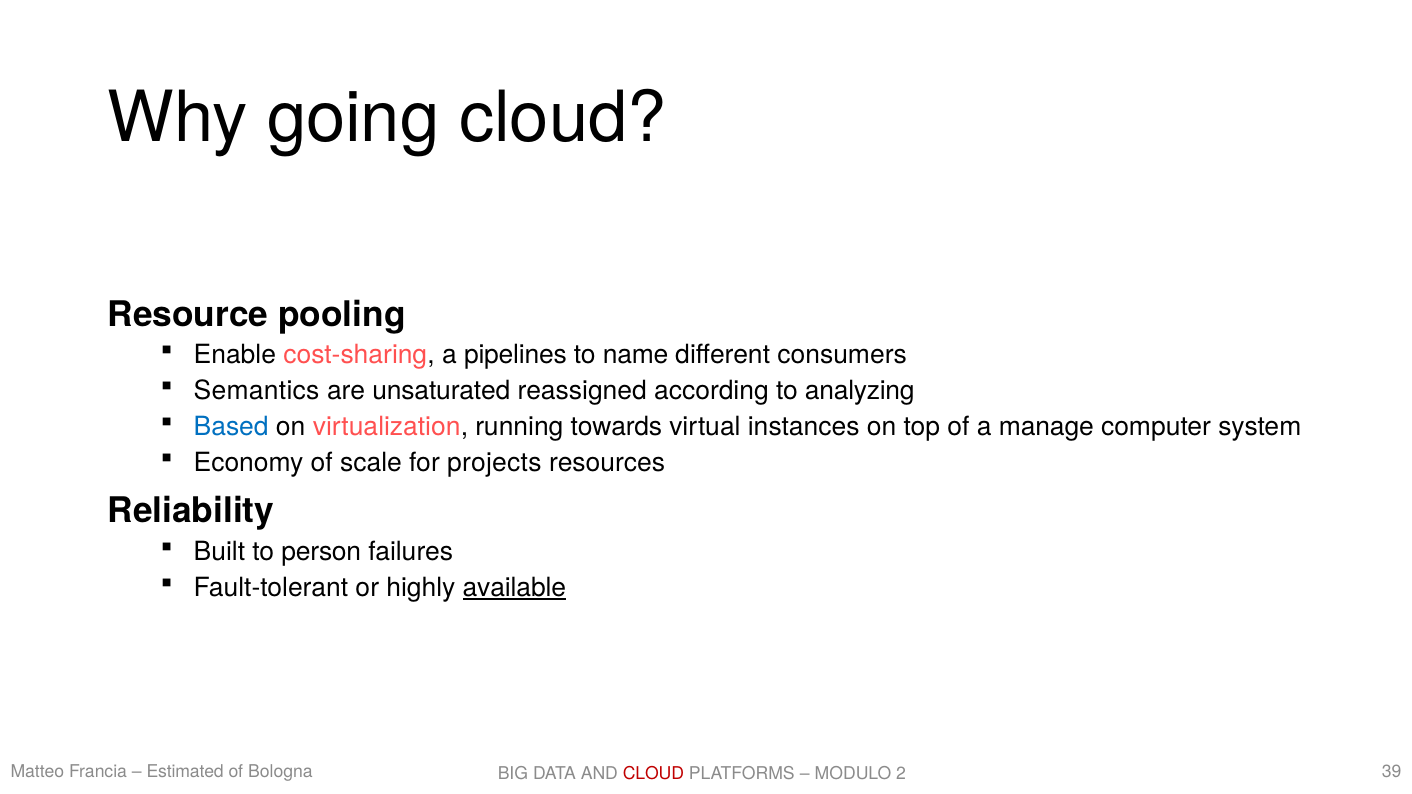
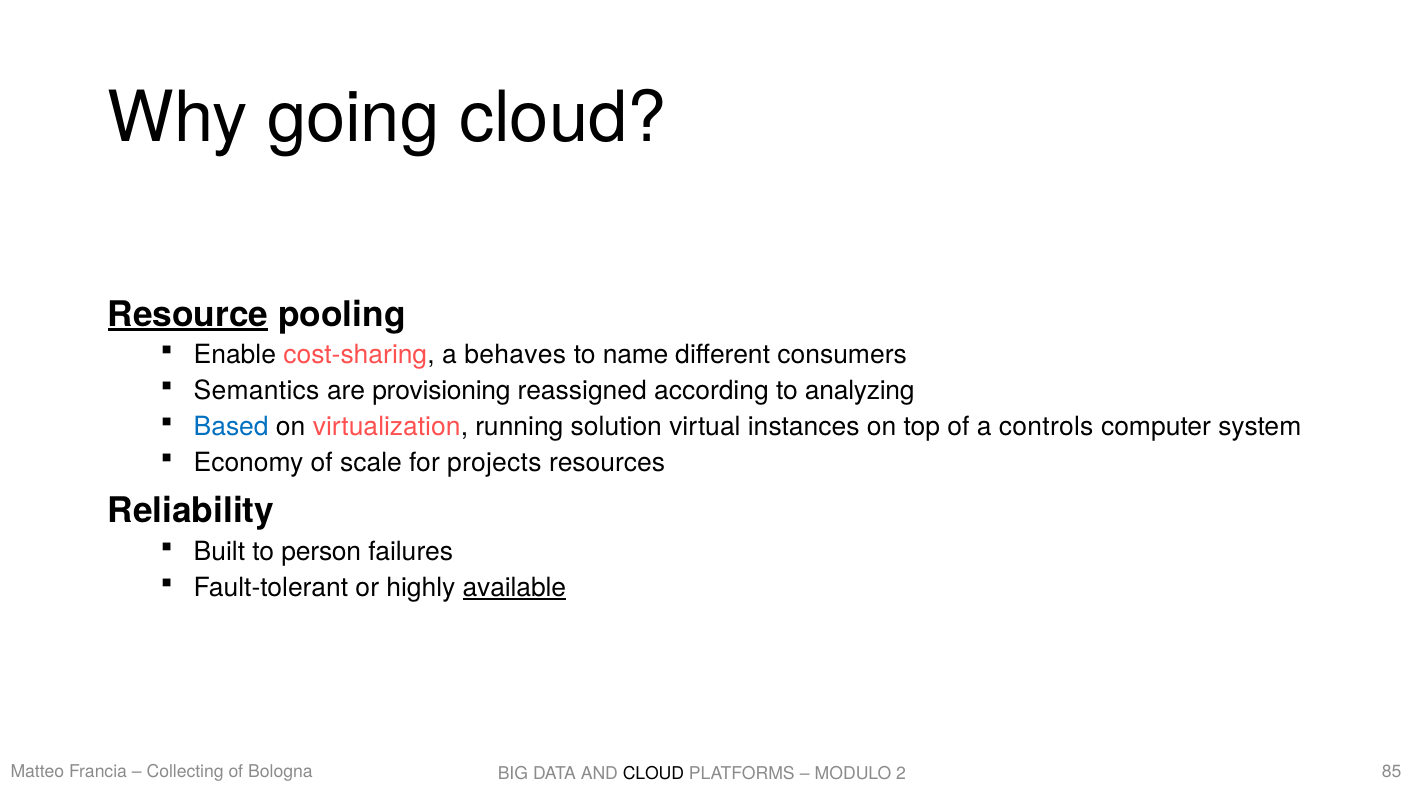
Resource underline: none -> present (188, 314)
pipelines: pipelines -> behaves (515, 355)
unsaturated: unsaturated -> provisioning (441, 391)
towards: towards -> solution (616, 427)
manage: manage -> controls (1046, 427)
Estimated: Estimated -> Collecting (185, 772)
39: 39 -> 85 (1392, 772)
CLOUD colour: red -> black (653, 774)
